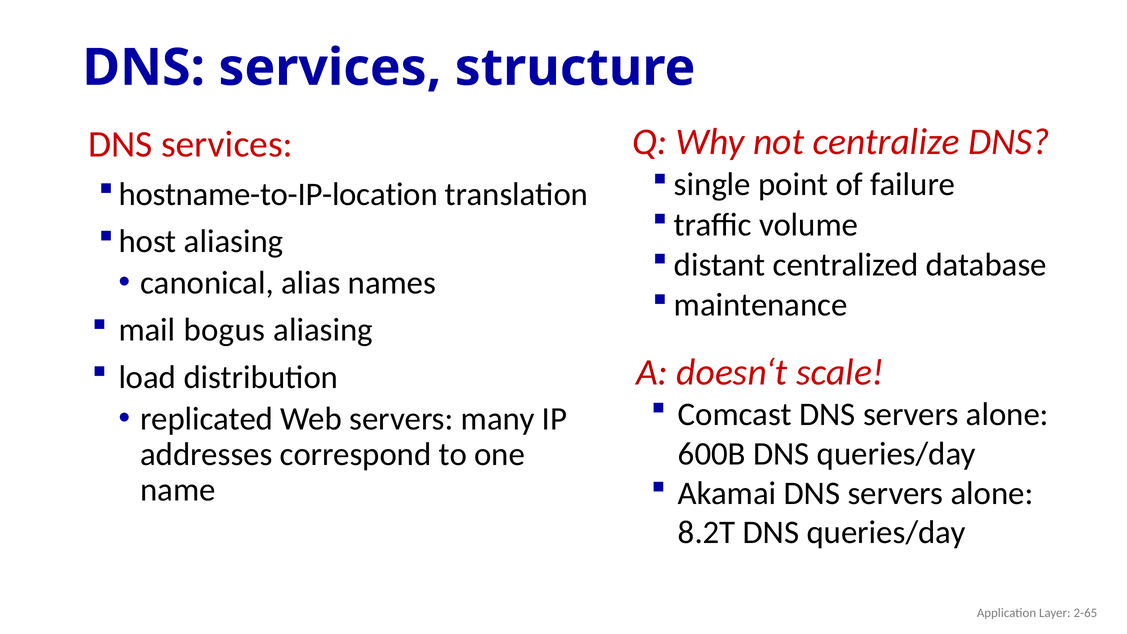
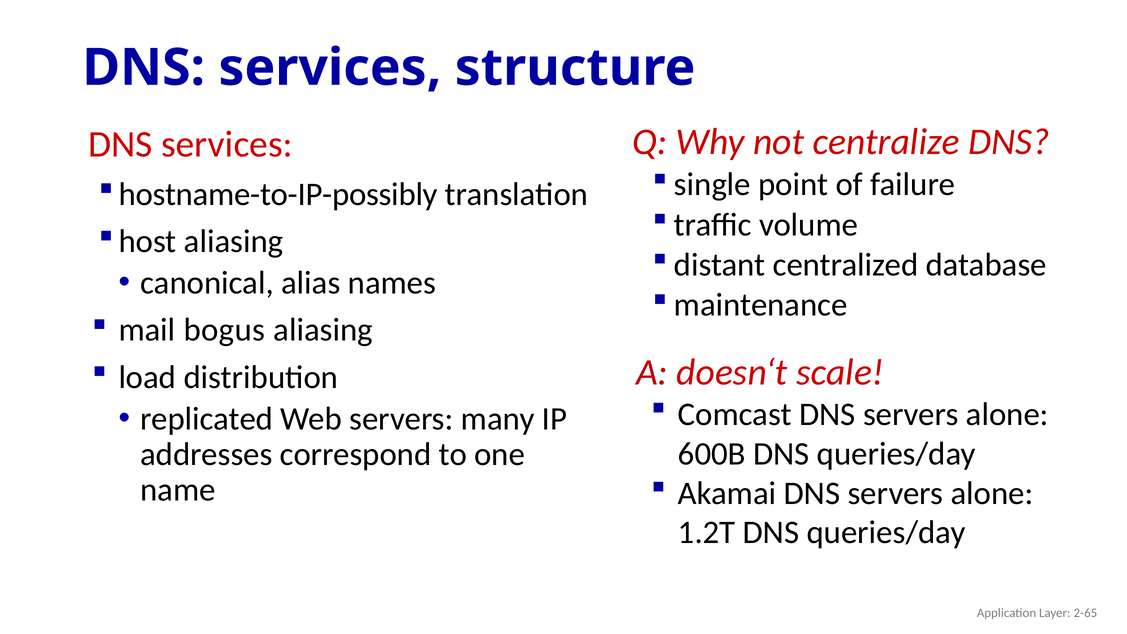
hostname-to-IP-location: hostname-to-IP-location -> hostname-to-IP-possibly (278, 194)
8.2T: 8.2T -> 1.2T (707, 533)
